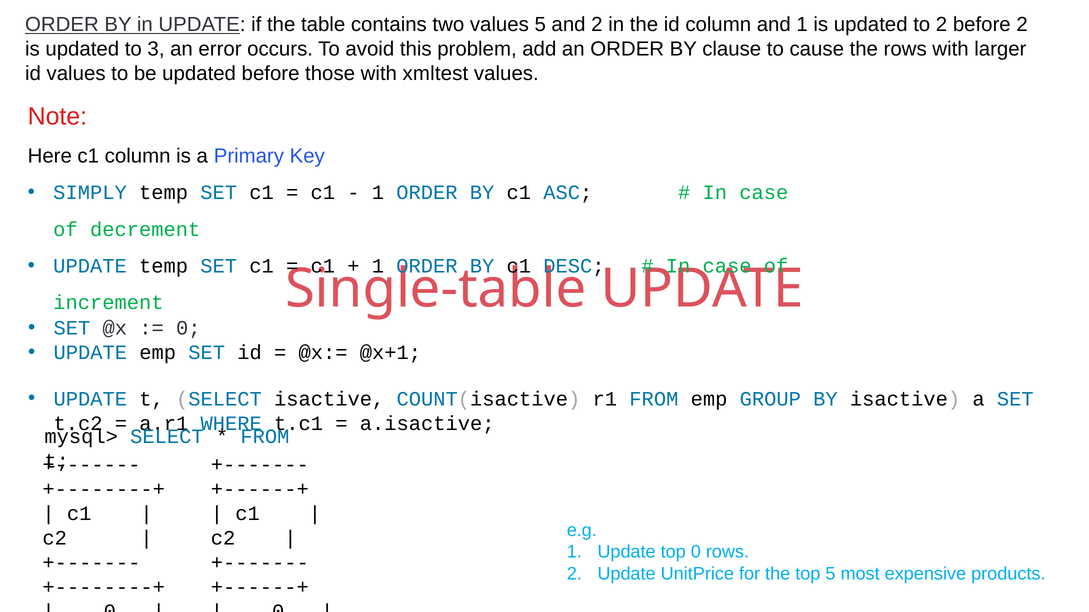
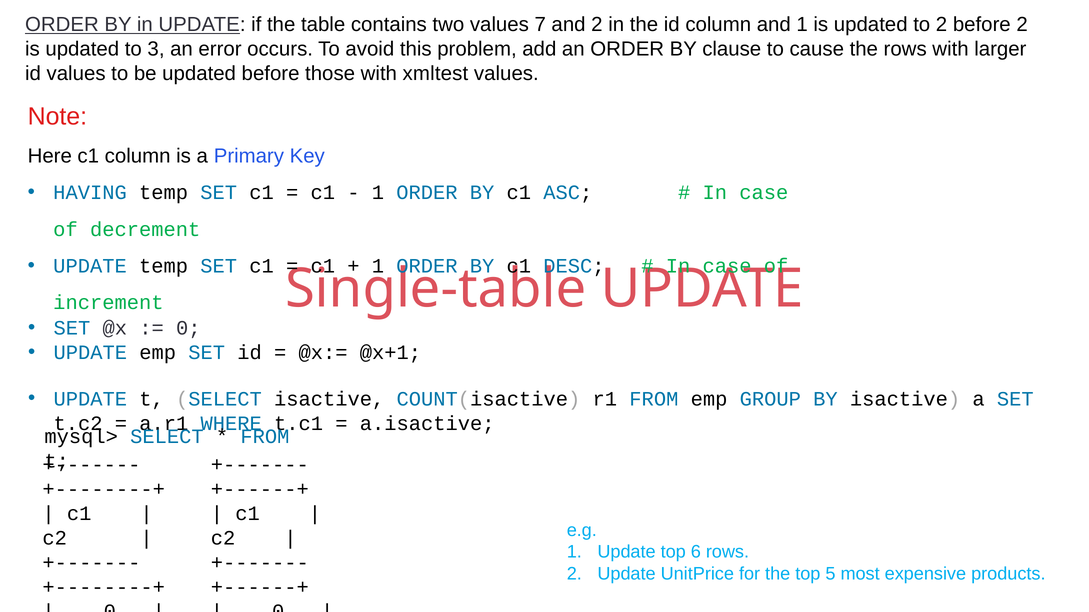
values 5: 5 -> 7 (540, 24)
SIMPLY: SIMPLY -> HAVING (90, 193)
top 0: 0 -> 6 (696, 552)
